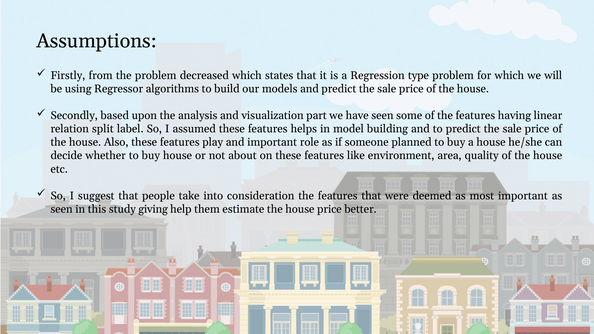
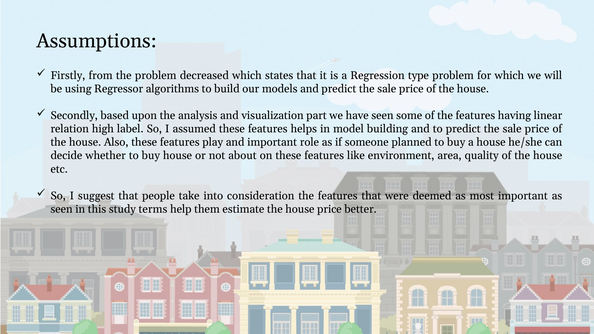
split: split -> high (103, 129)
giving: giving -> terms (153, 209)
